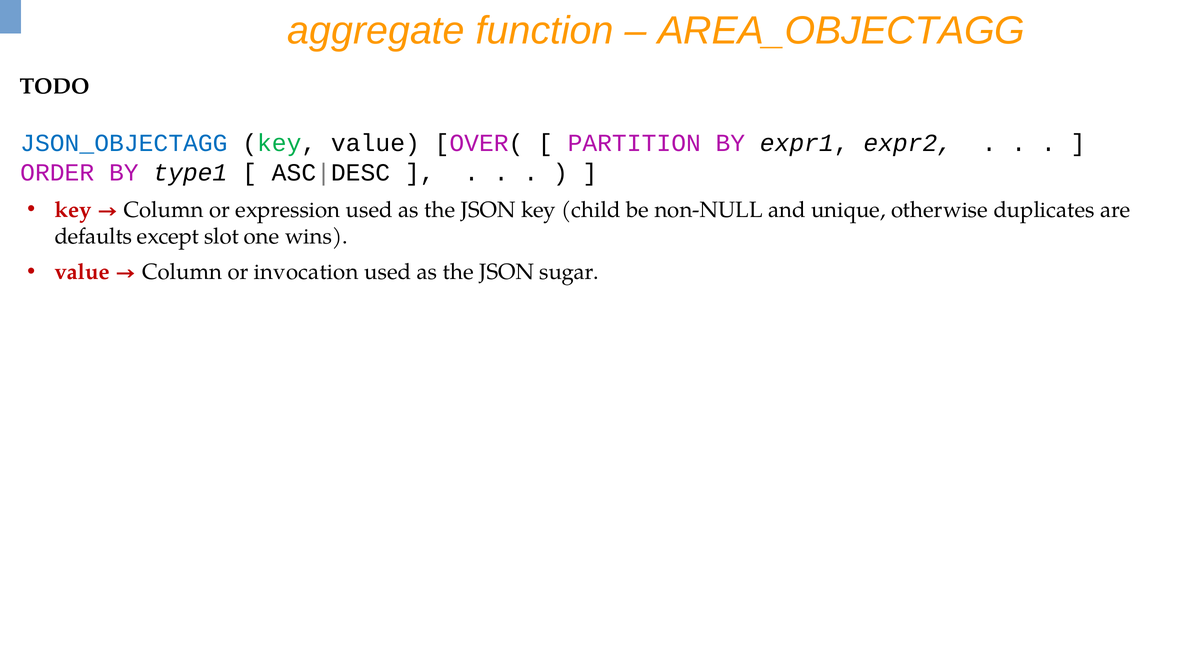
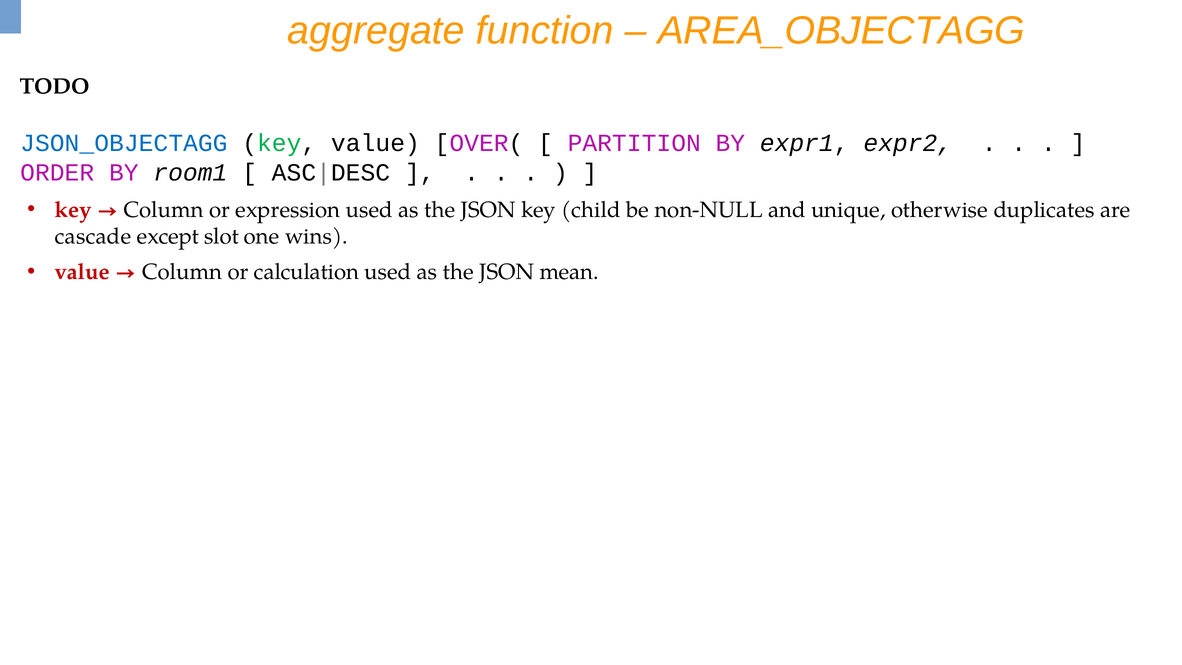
type1: type1 -> room1 (190, 173)
defaults: defaults -> cascade (93, 236)
invocation: invocation -> calculation (306, 272)
sugar: sugar -> mean (569, 272)
